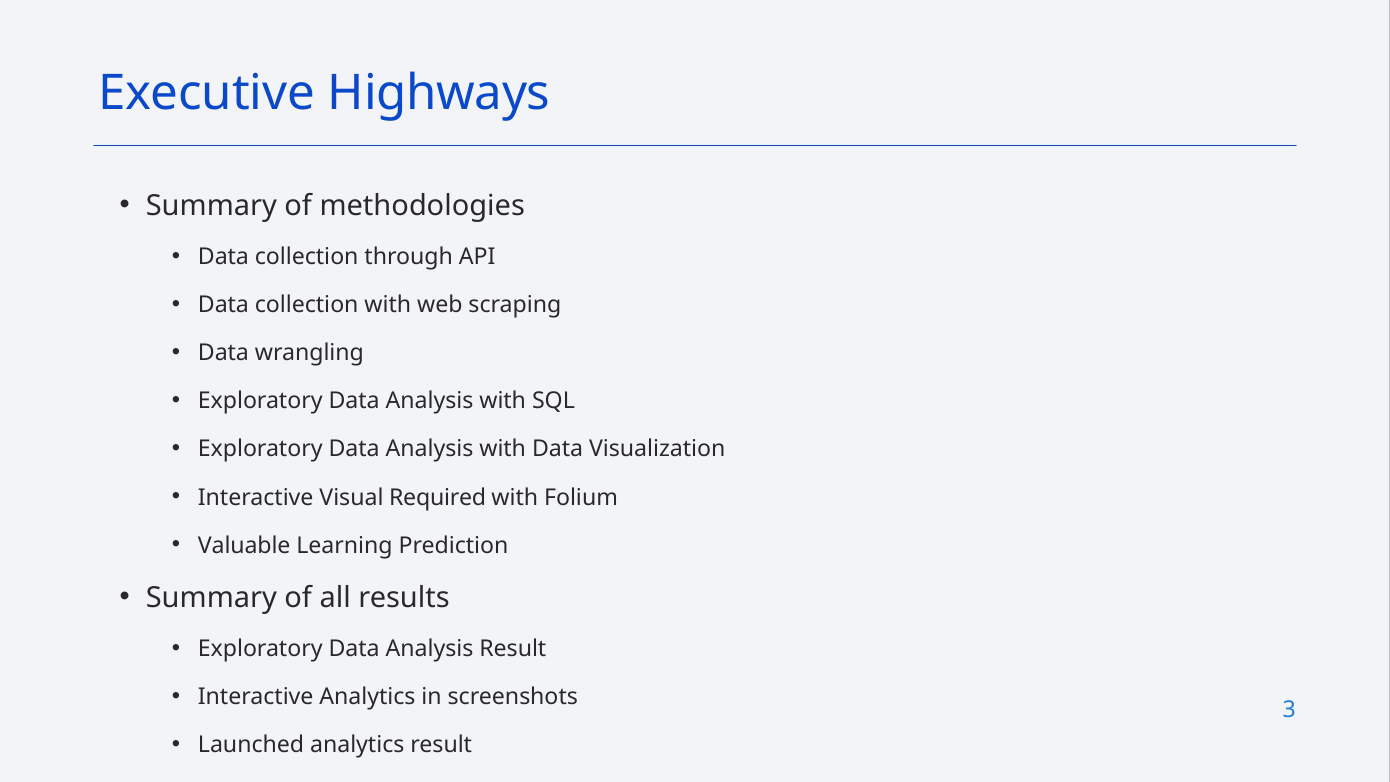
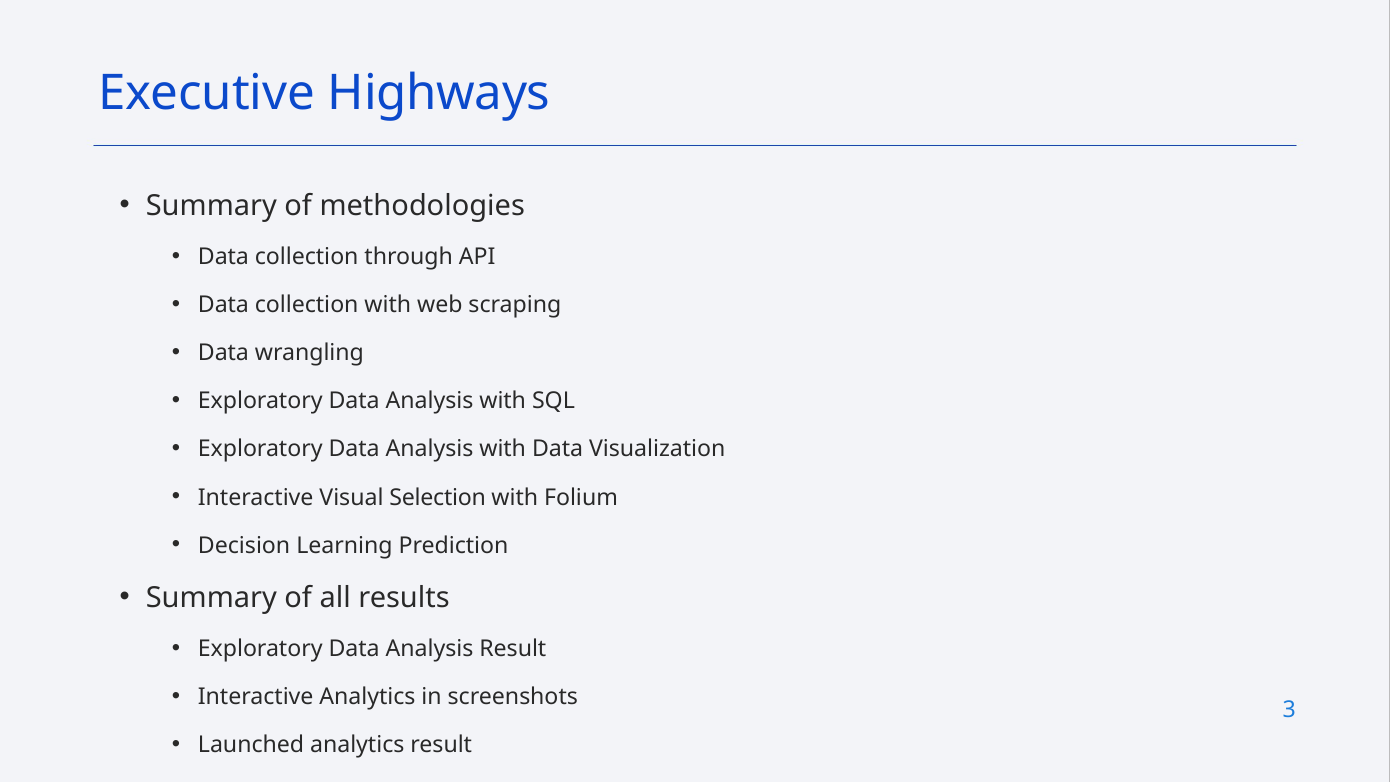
Required: Required -> Selection (438, 497)
Valuable: Valuable -> Decision (244, 545)
